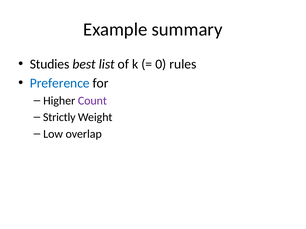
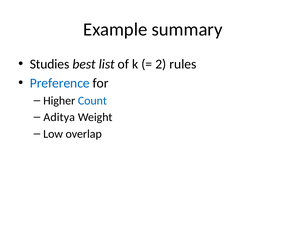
0: 0 -> 2 (161, 64)
Count colour: purple -> blue (92, 101)
Strictly: Strictly -> Aditya (59, 117)
